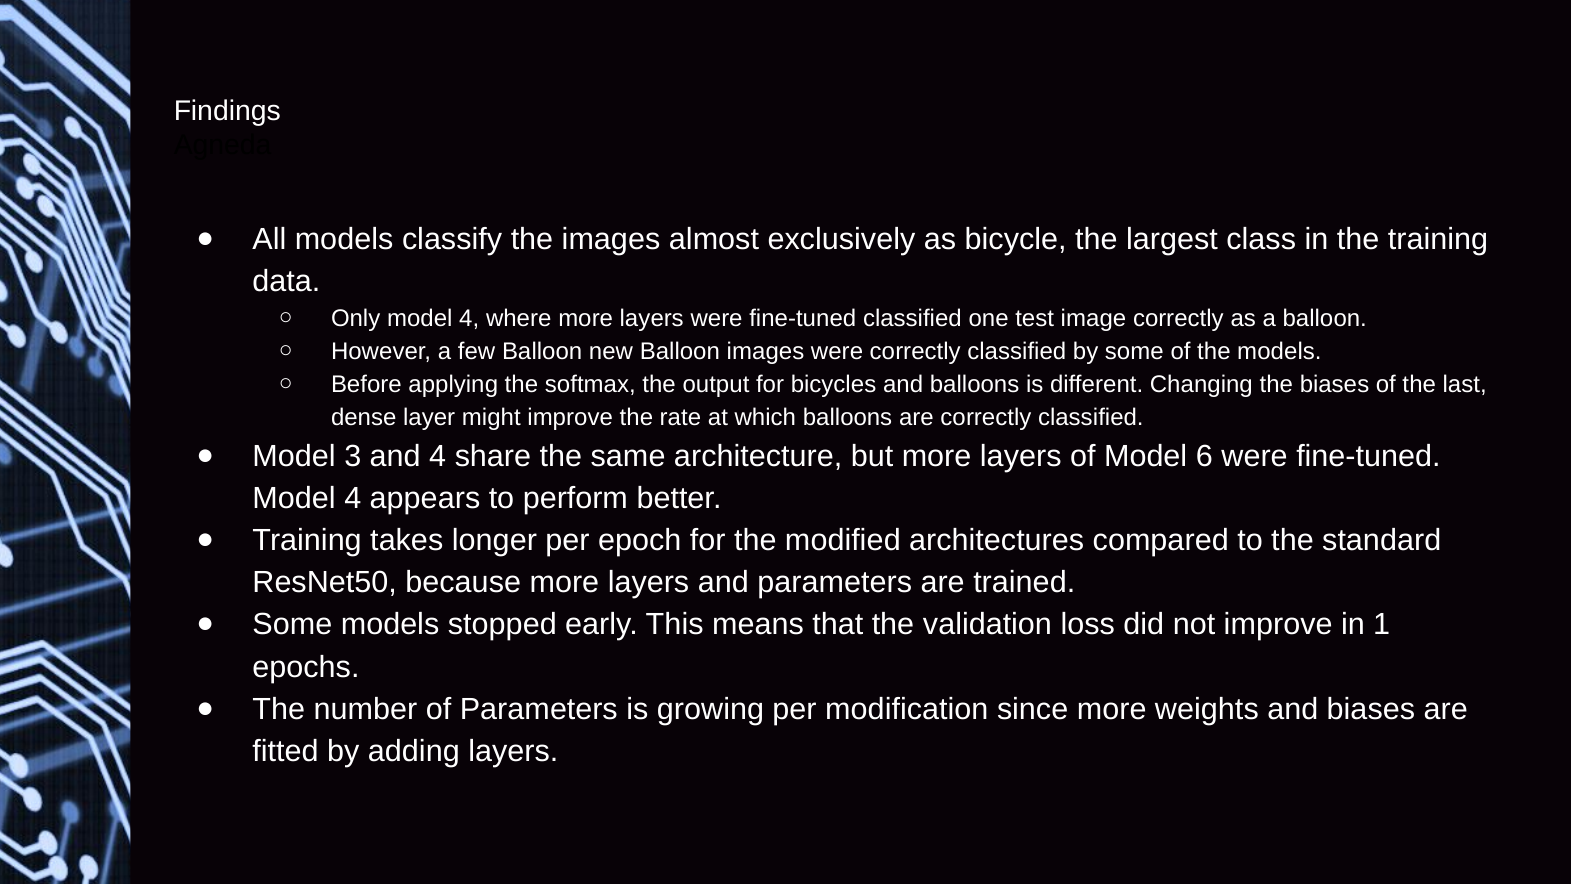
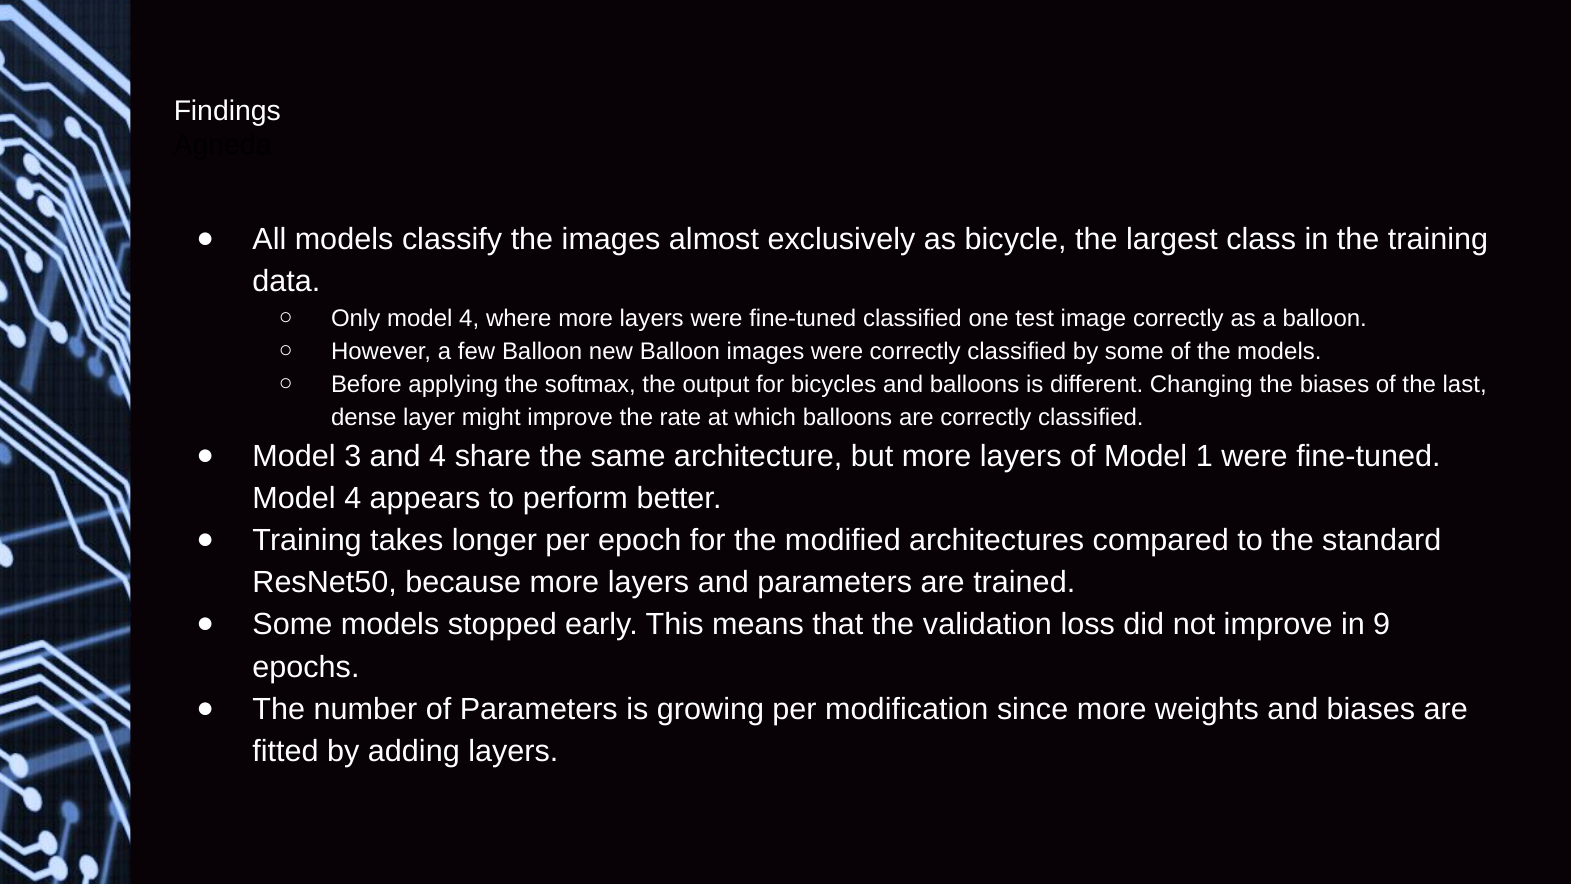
6: 6 -> 1 (1204, 456)
1: 1 -> 9 (1382, 625)
